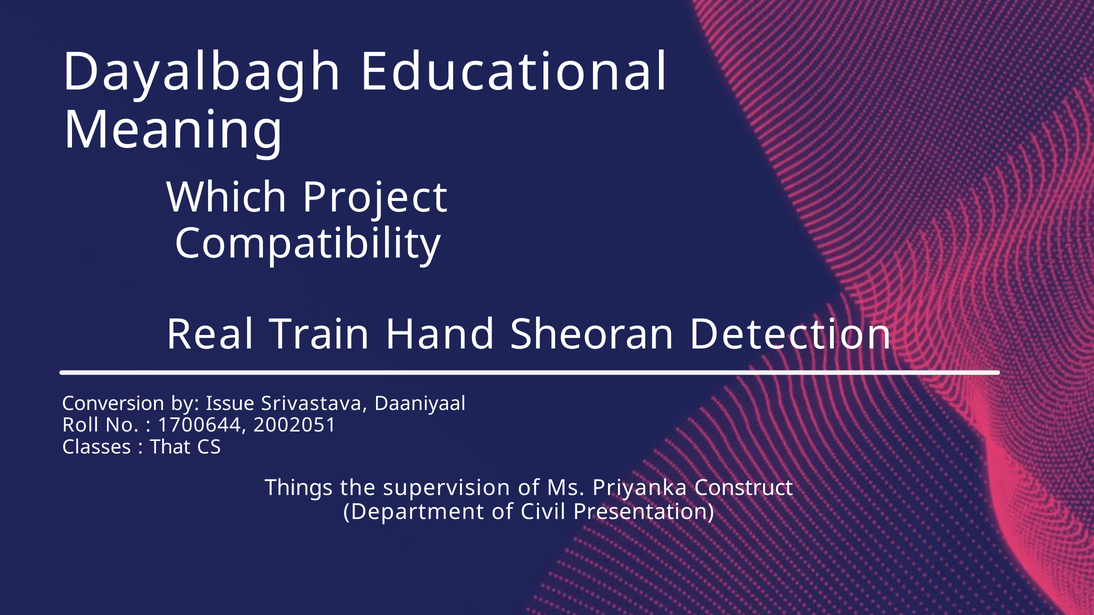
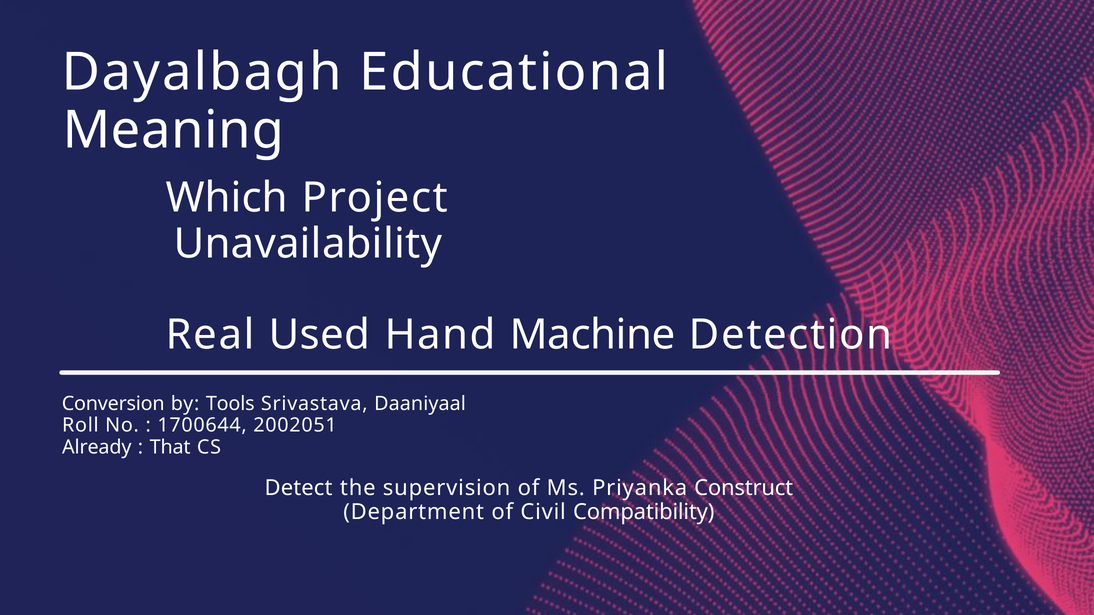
Compatibility: Compatibility -> Unavailability (308, 244)
Train: Train -> Used (319, 335)
Sheoran: Sheoran -> Machine (593, 335)
Issue: Issue -> Tools (230, 404)
Classes: Classes -> Already (97, 447)
Things: Things -> Detect (299, 488)
Presentation: Presentation -> Compatibility (644, 512)
